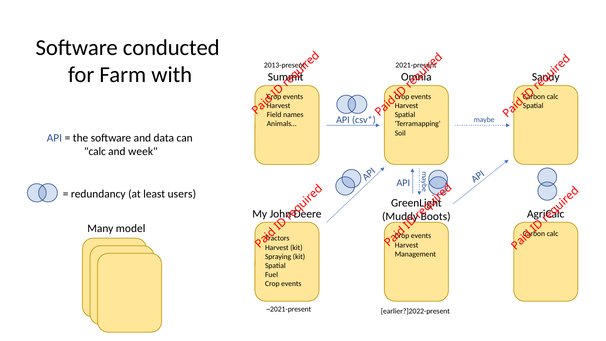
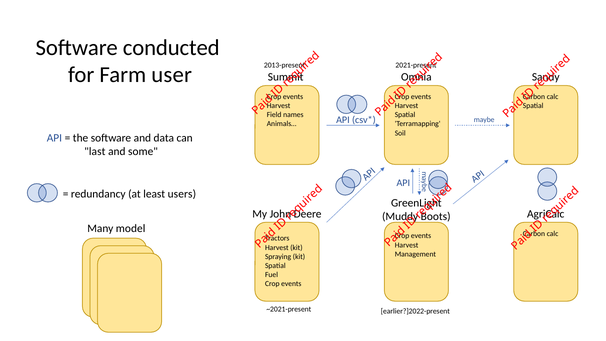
with: with -> user (172, 75)
calc: calc -> last (95, 152)
week: week -> some (143, 152)
